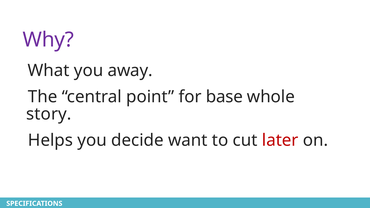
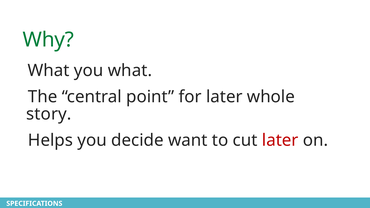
Why colour: purple -> green (48, 40)
you away: away -> what (130, 71)
for base: base -> later (224, 97)
